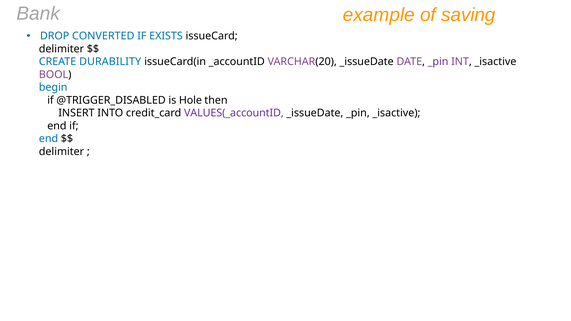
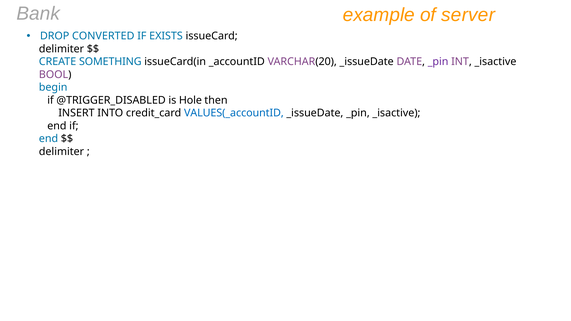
saving: saving -> server (468, 15)
DURABILITY: DURABILITY -> SOMETHING (110, 62)
VALUES(_accountID colour: purple -> blue (234, 113)
